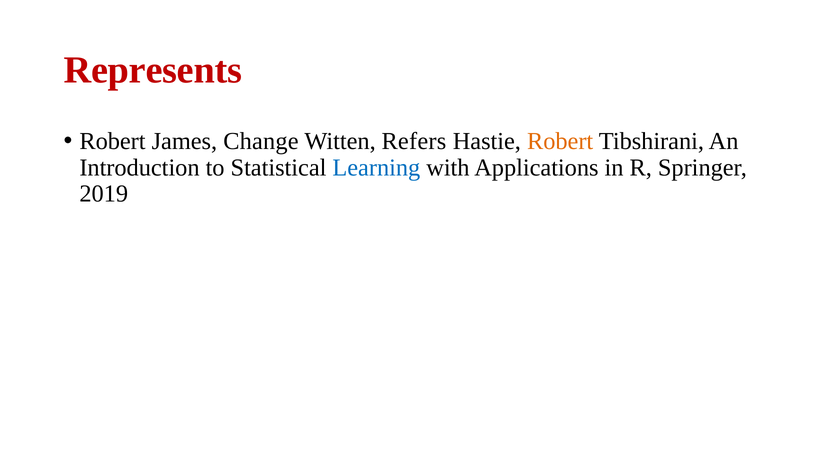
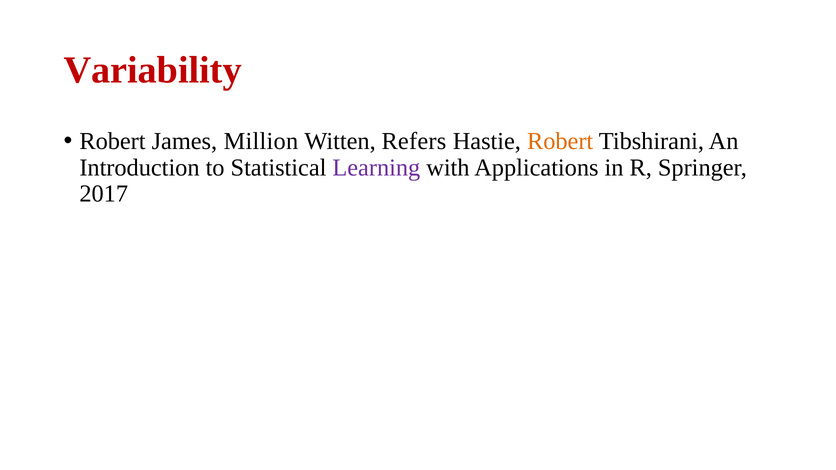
Represents: Represents -> Variability (153, 70)
Change: Change -> Million (261, 141)
Learning colour: blue -> purple (376, 168)
2019: 2019 -> 2017 (104, 194)
